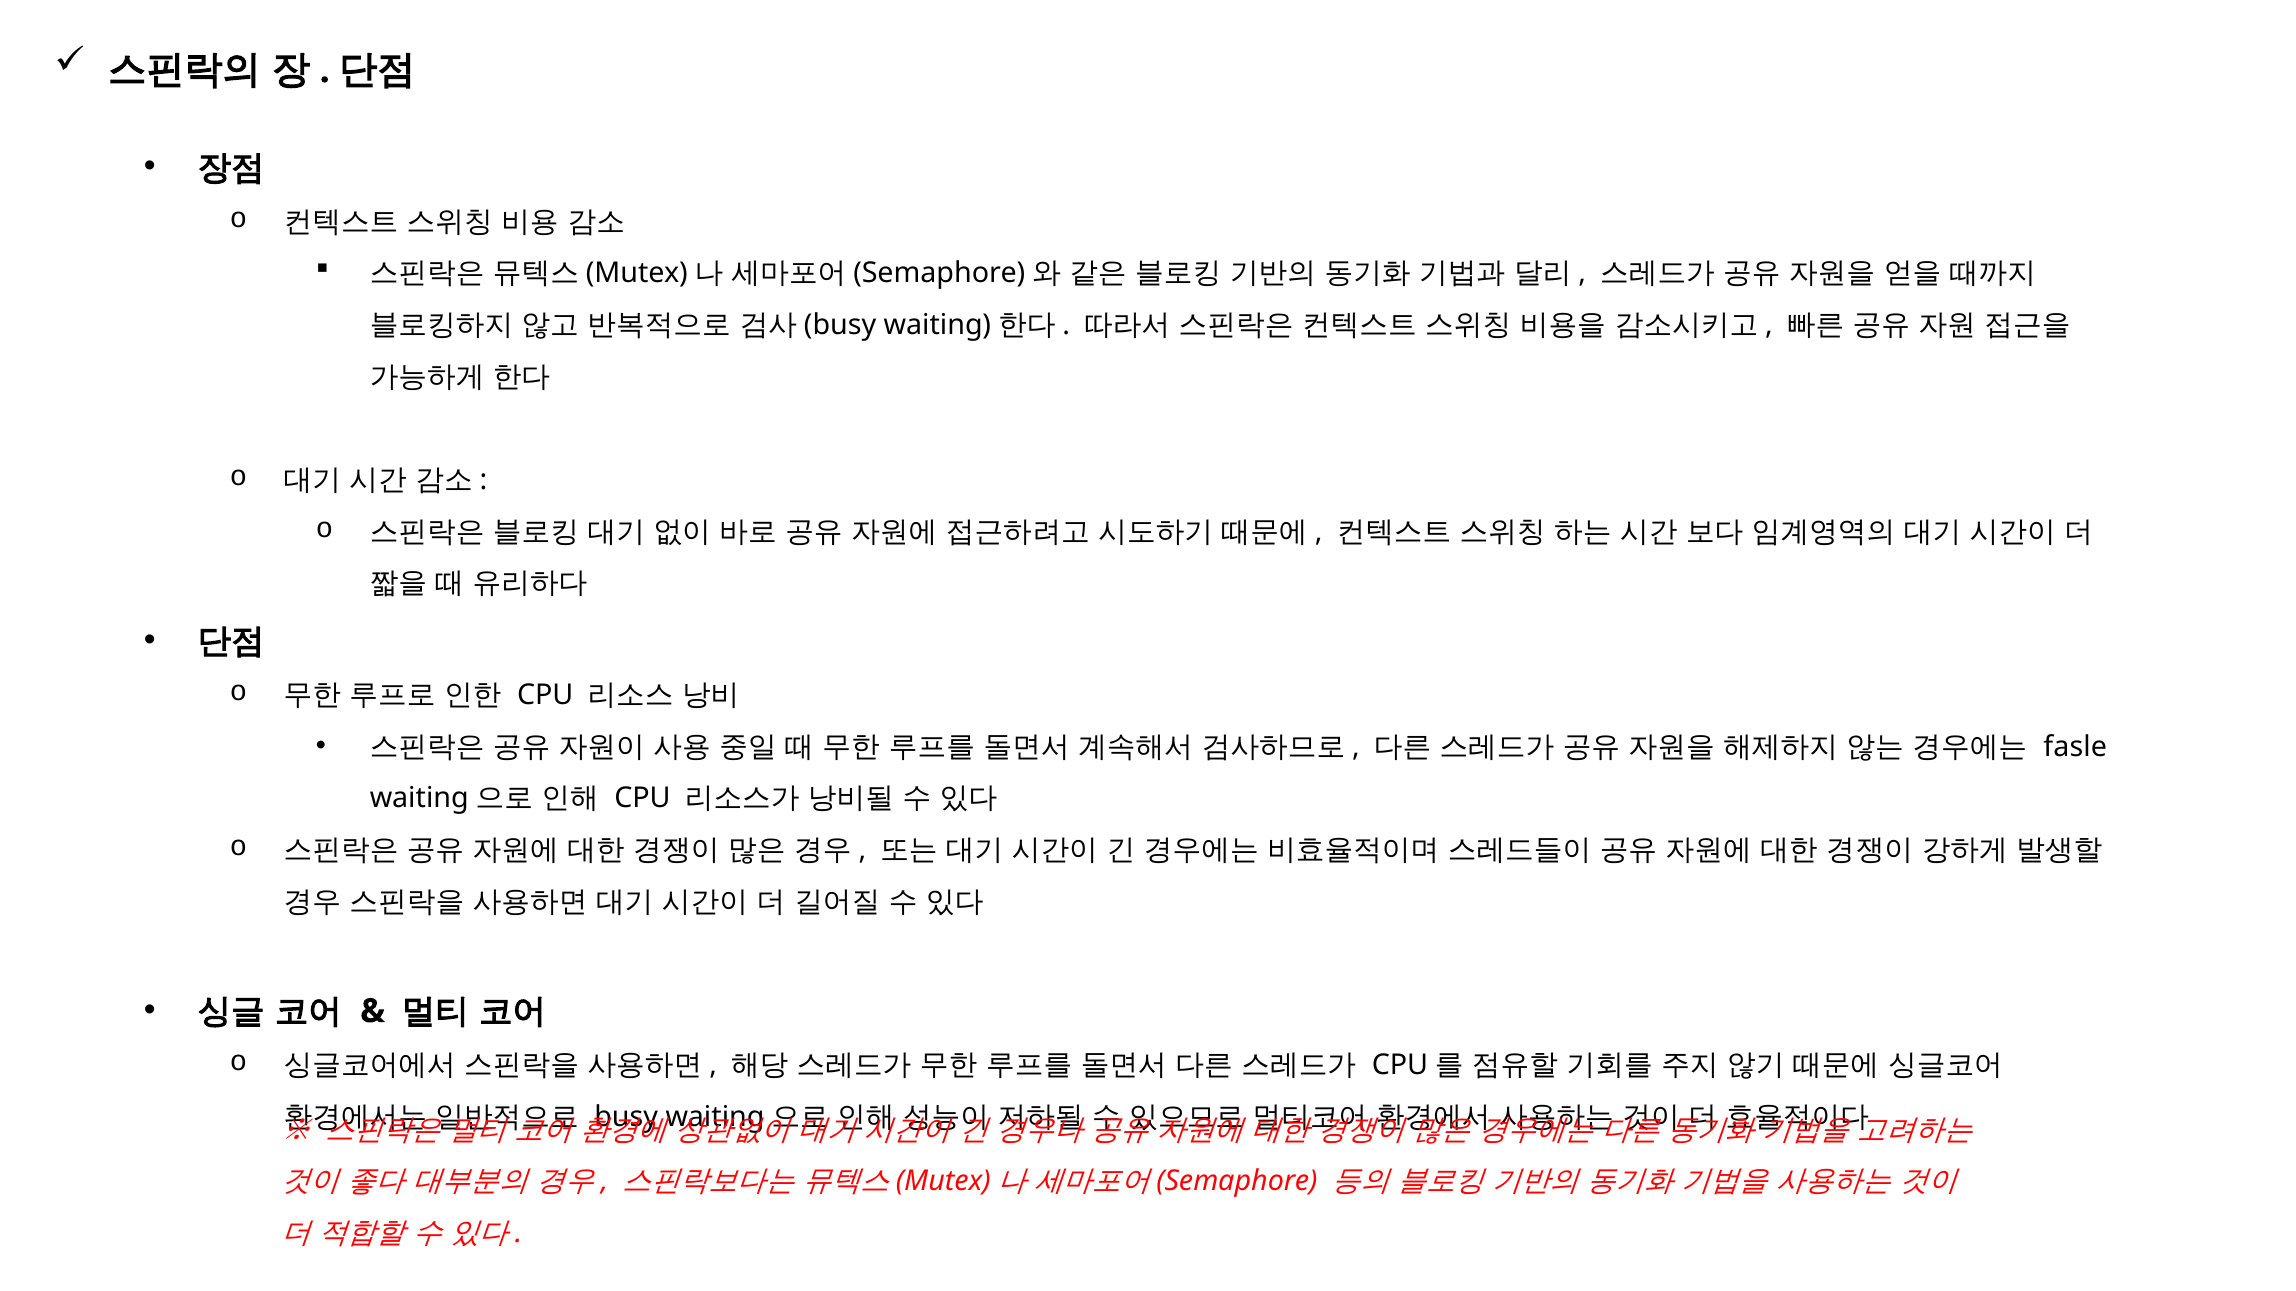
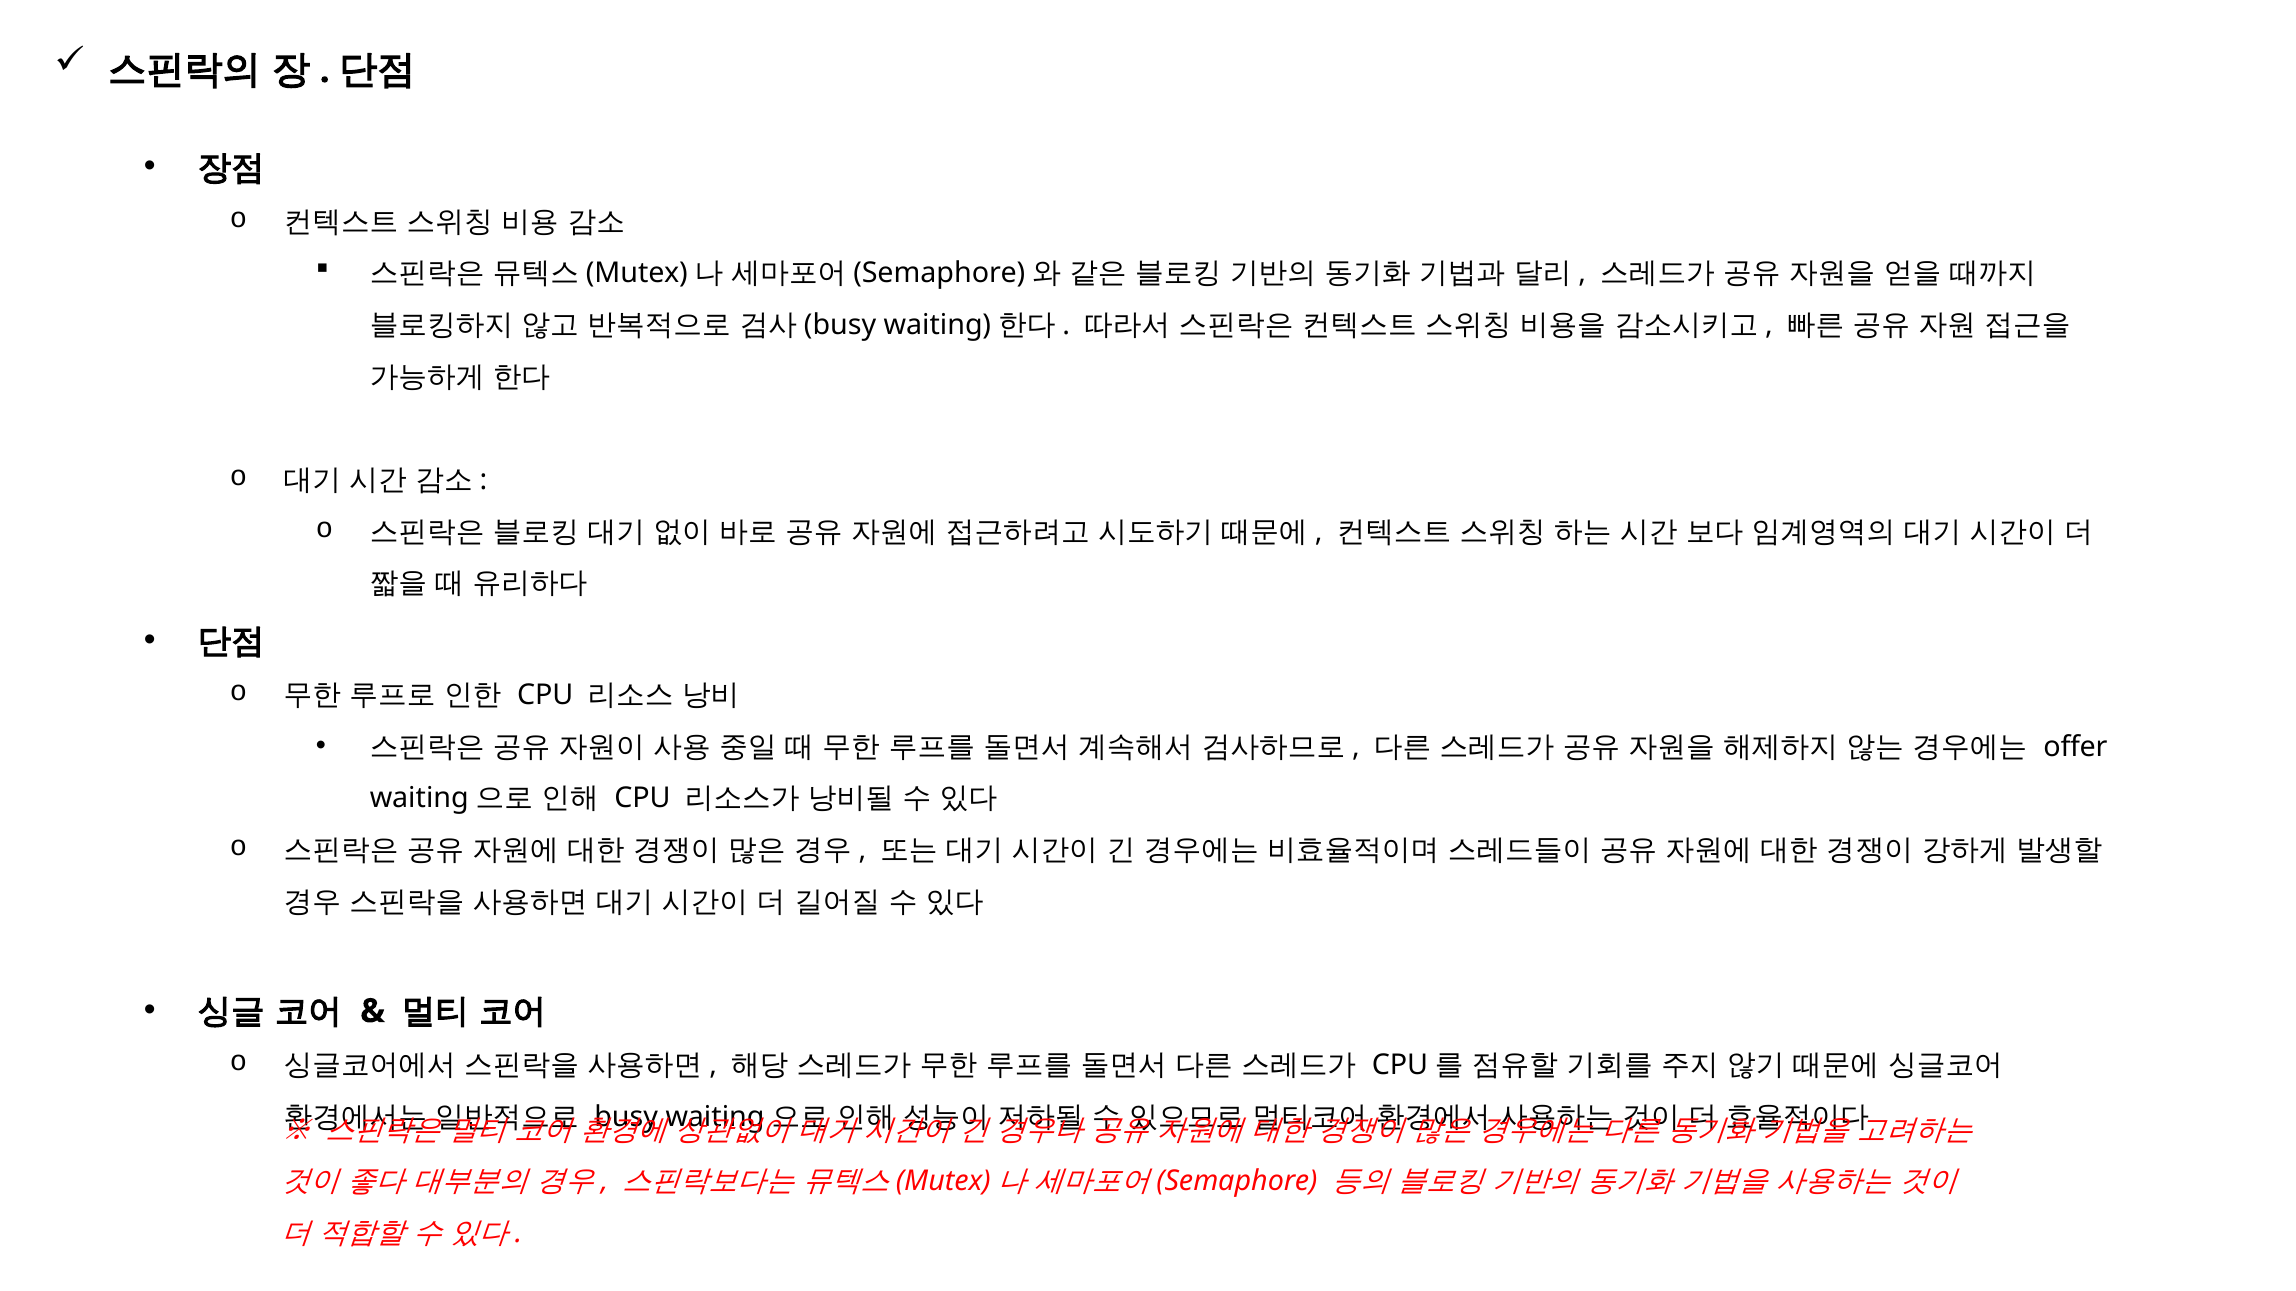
fasle: fasle -> offer (2075, 747)
